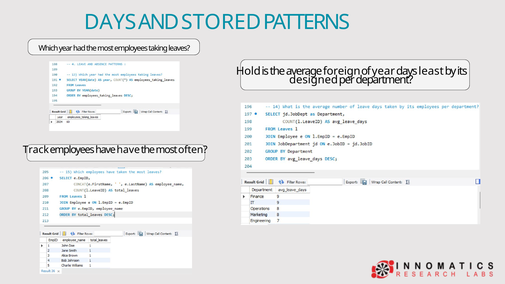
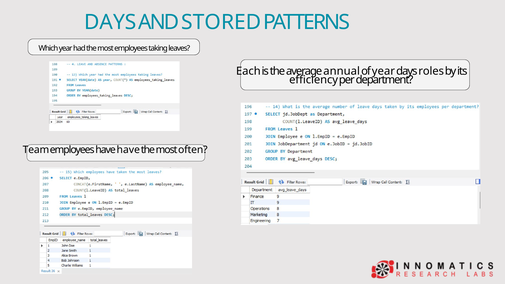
Hold: Hold -> Each (248, 71)
foreign: foreign -> annual (342, 71)
least: least -> roles (431, 71)
designed: designed -> efficiency (314, 80)
Track: Track -> Team (36, 150)
